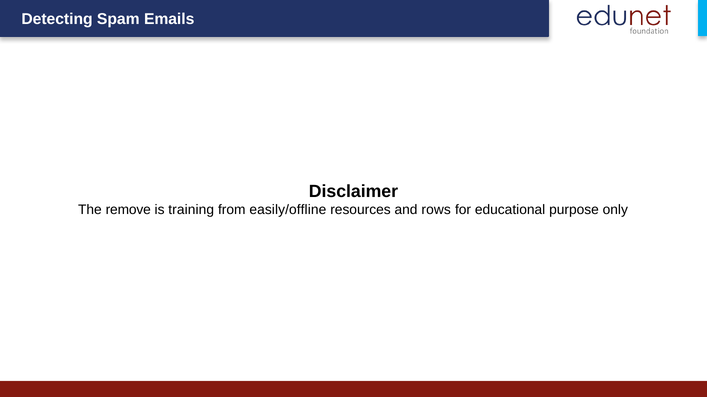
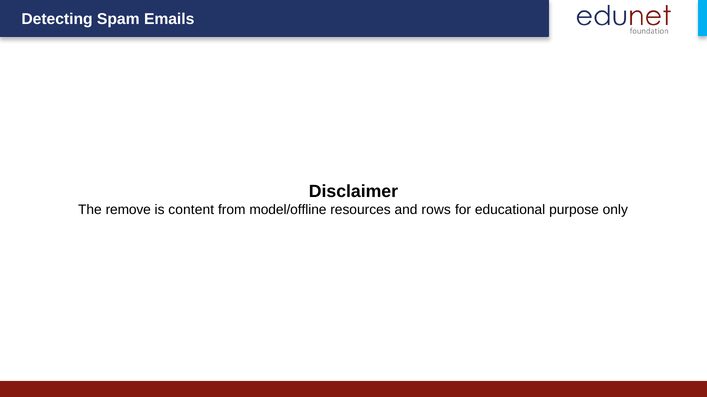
training: training -> content (191, 210)
easily/offline: easily/offline -> model/offline (288, 210)
